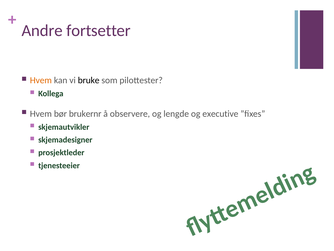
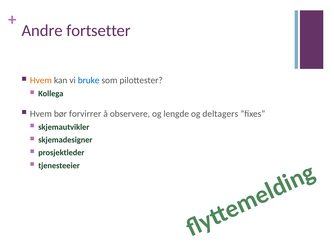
bruke colour: black -> blue (89, 80)
brukernr: brukernr -> forvirrer (85, 113)
executive: executive -> deltagers (220, 113)
